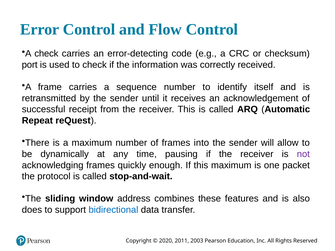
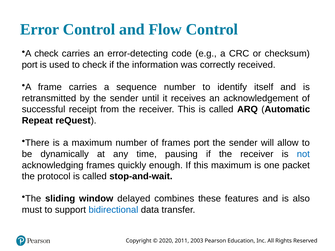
frames into: into -> port (201, 143)
not colour: purple -> blue (303, 154)
address: address -> delayed (134, 199)
does: does -> must (32, 210)
